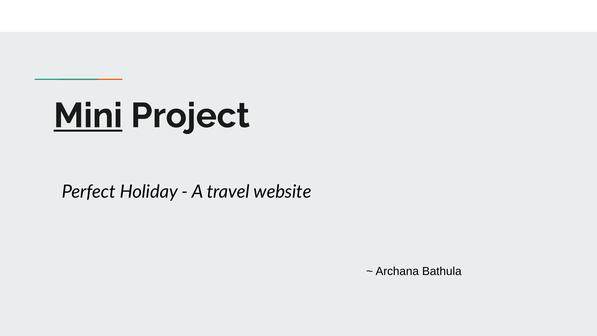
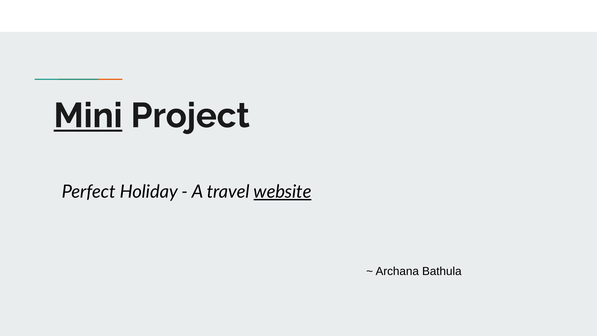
website underline: none -> present (283, 192)
